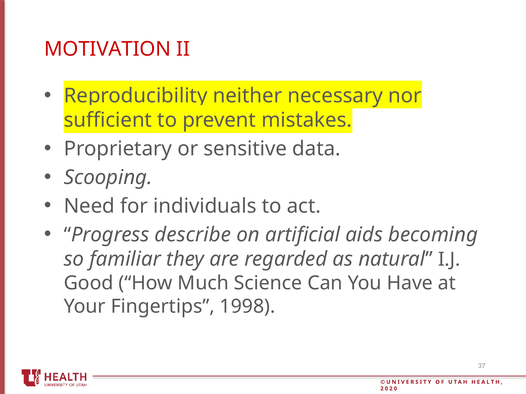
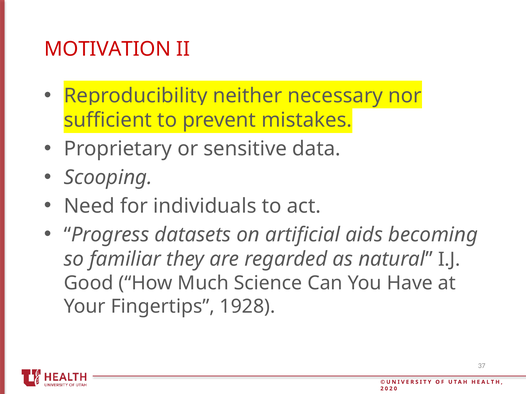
describe: describe -> datasets (193, 235)
1998: 1998 -> 1928 (247, 307)
